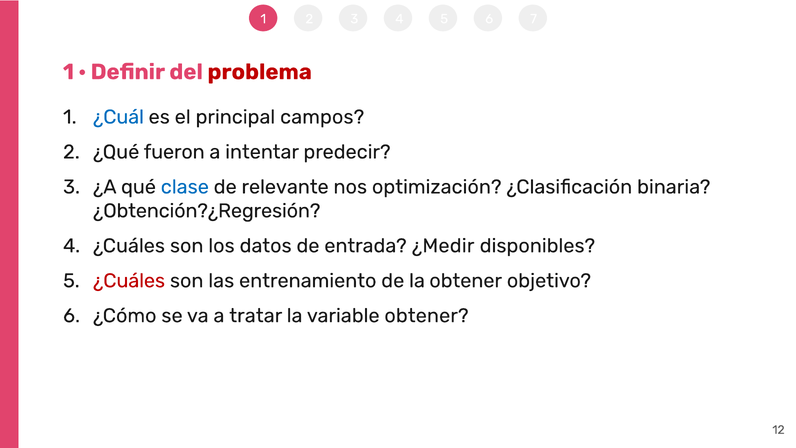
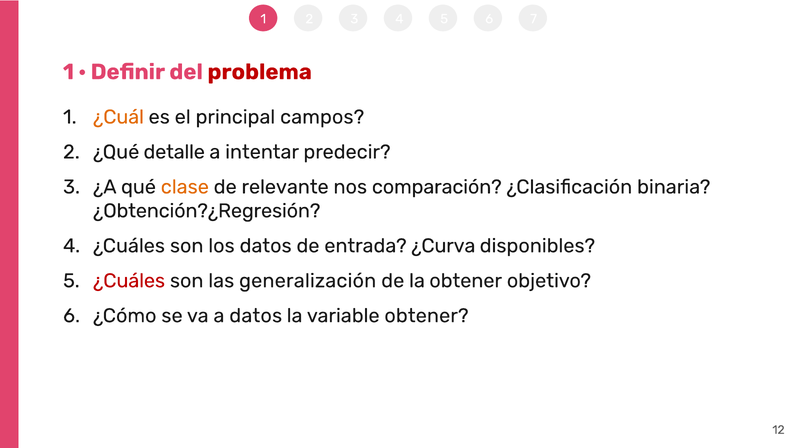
¿Cuál colour: blue -> orange (118, 117)
fueron: fueron -> detalle (174, 152)
clase colour: blue -> orange (185, 187)
optimización: optimización -> comparación (437, 187)
¿Medir: ¿Medir -> ¿Curva (443, 246)
entrenamiento: entrenamiento -> generalización (308, 281)
a tratar: tratar -> datos (256, 316)
